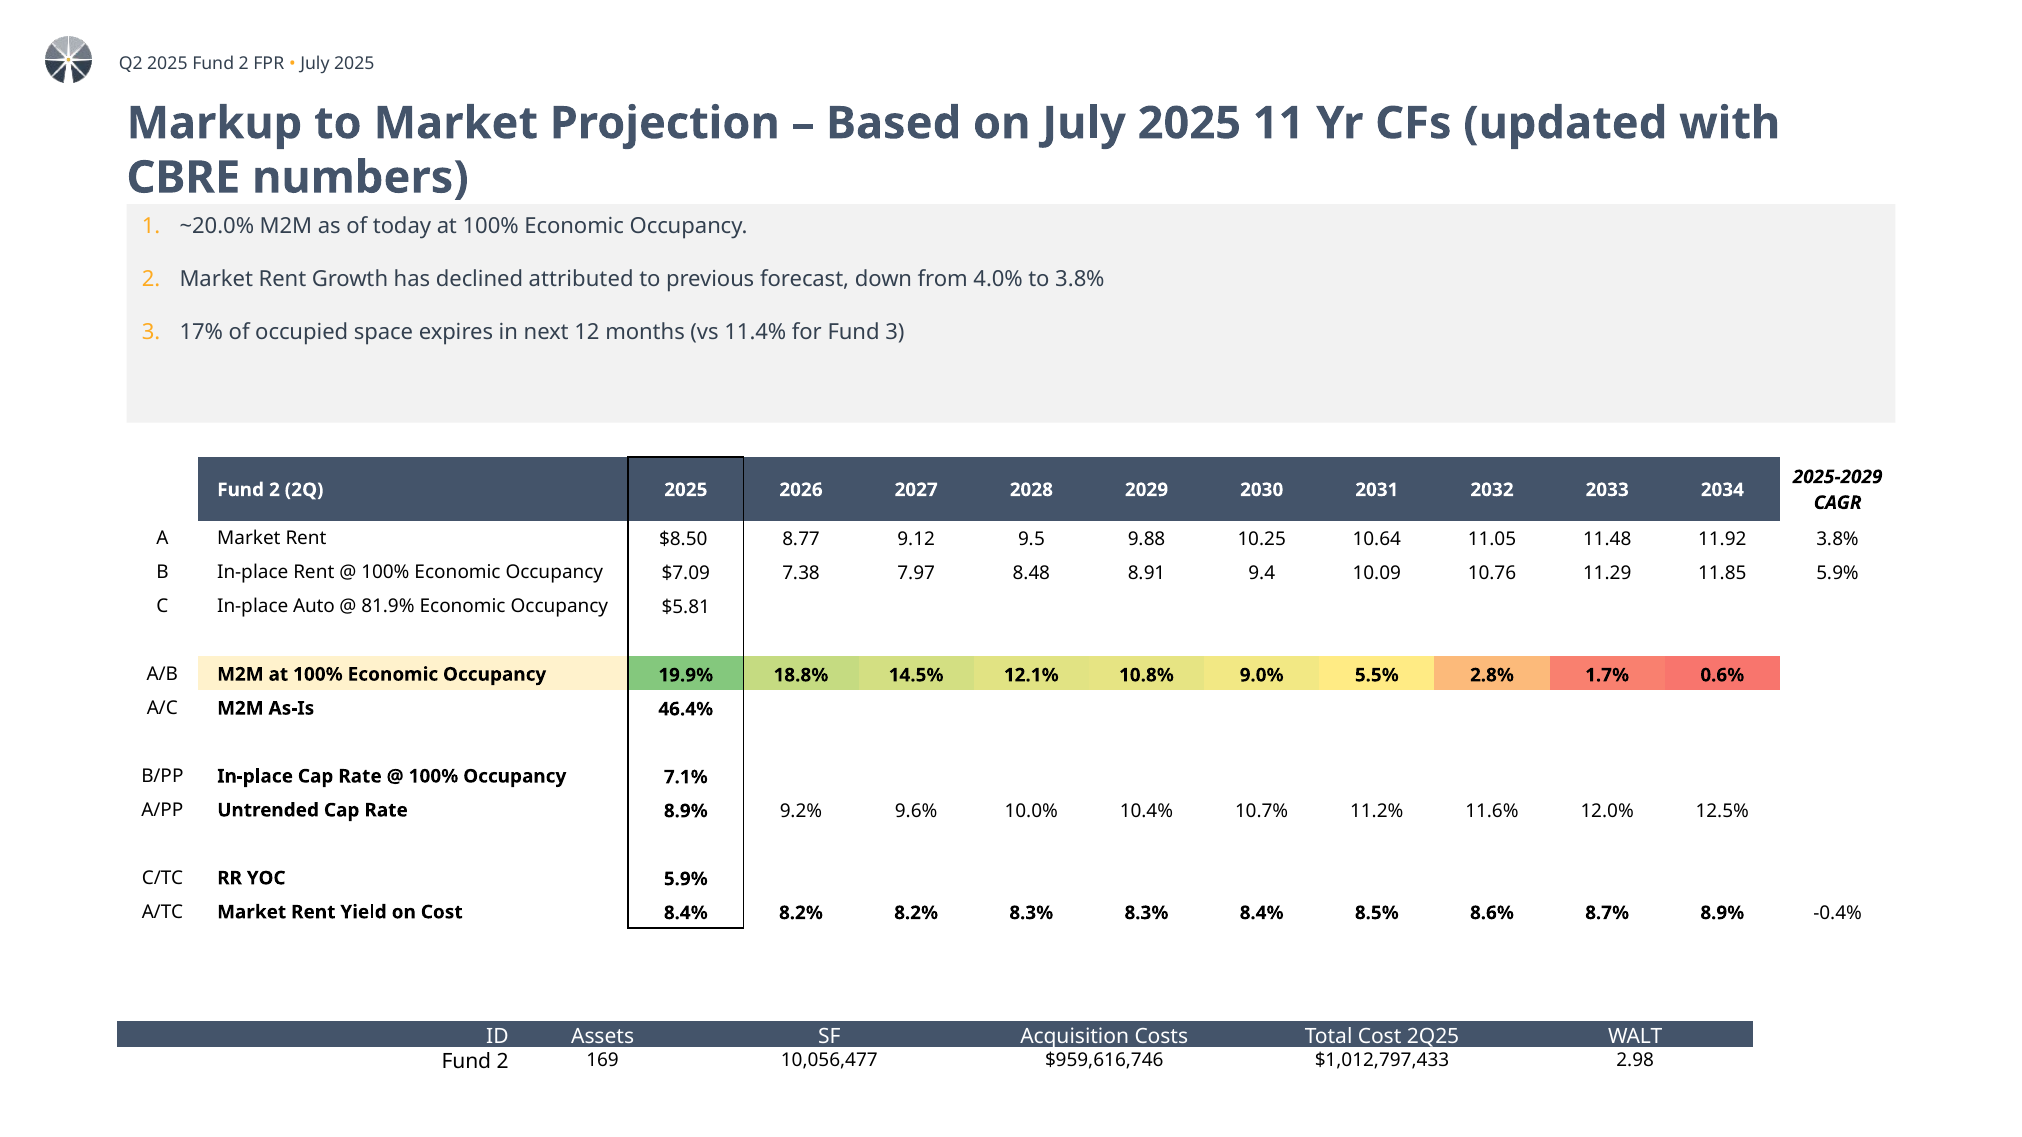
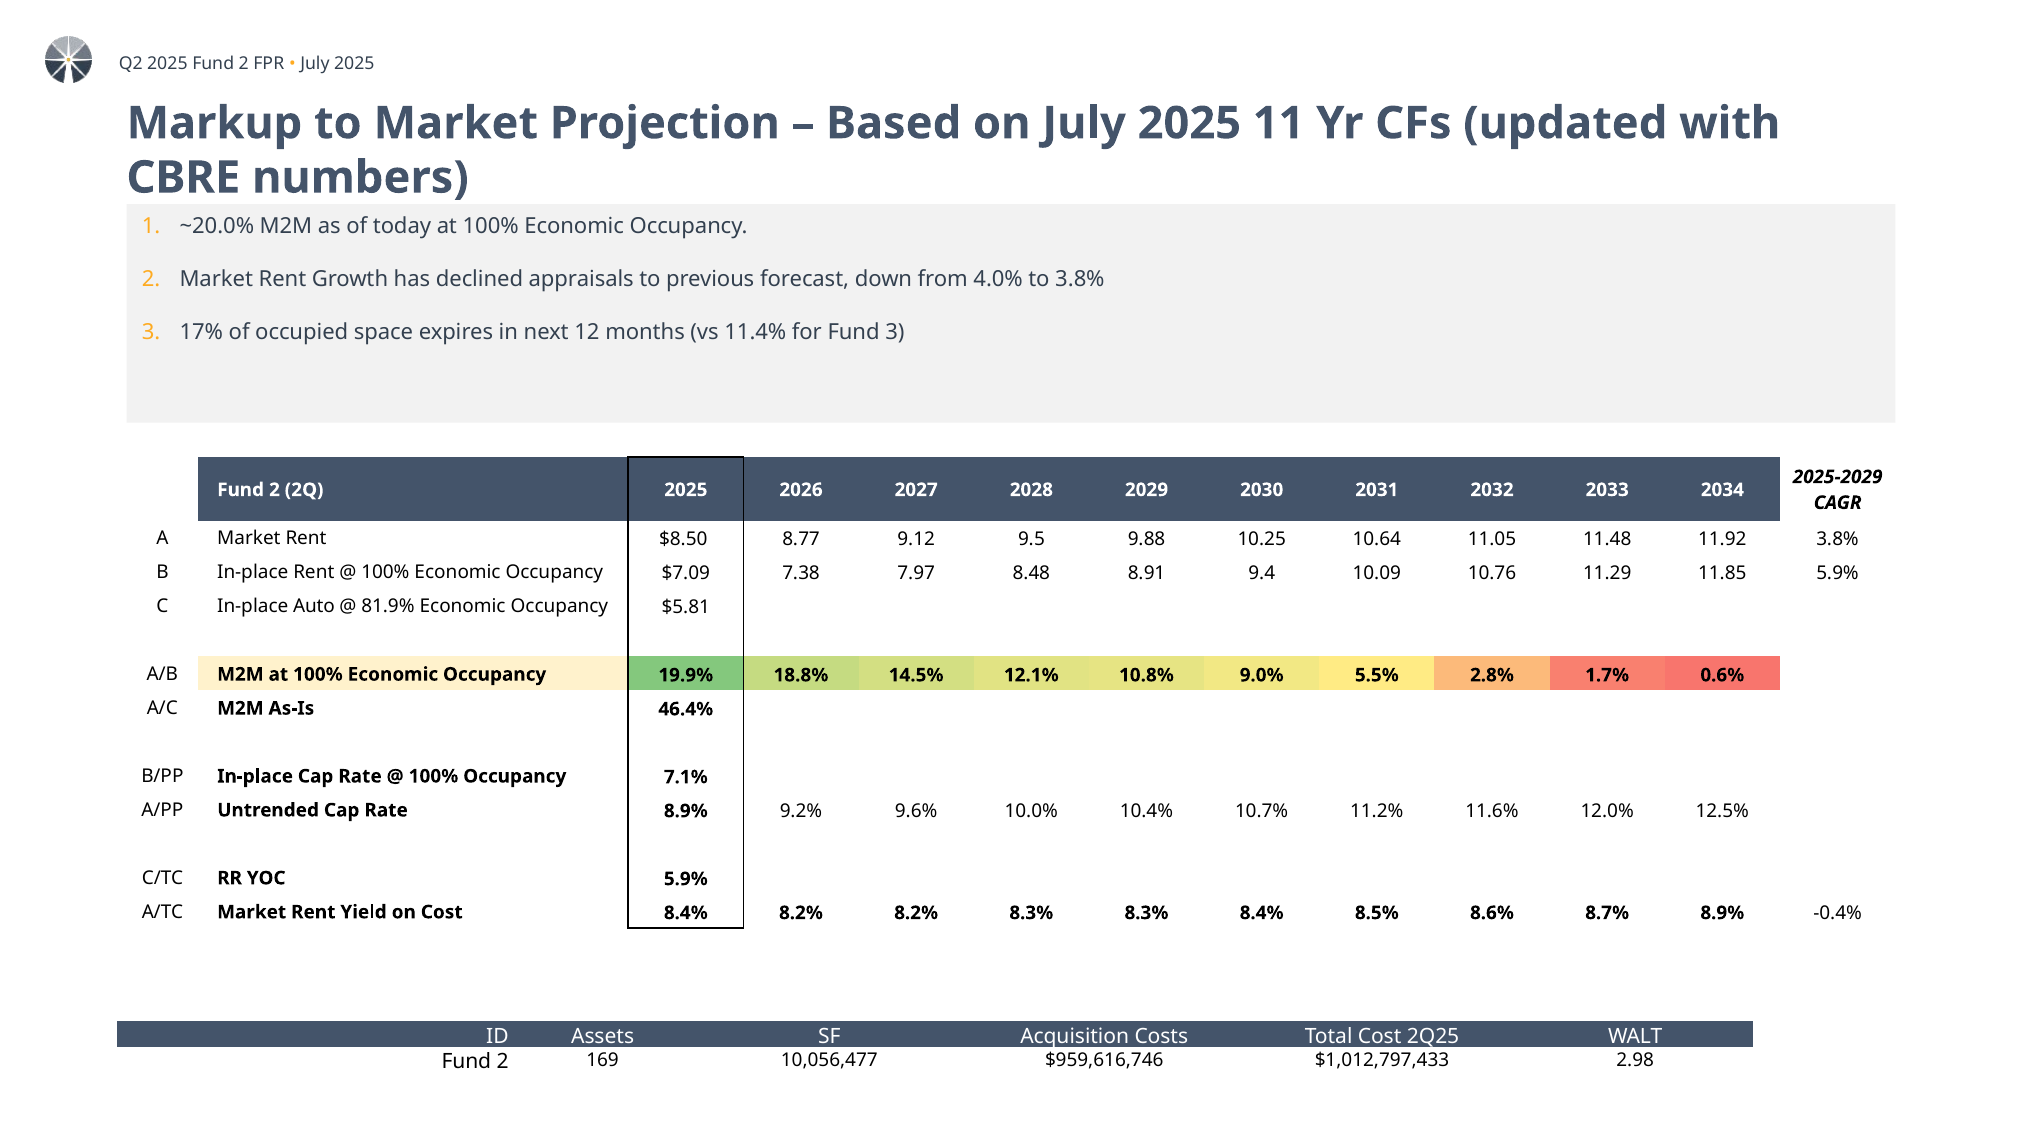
attributed: attributed -> appraisals (581, 280)
